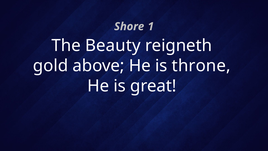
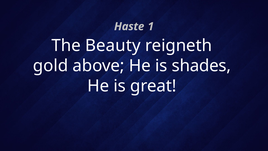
Shore: Shore -> Haste (129, 26)
throne: throne -> shades (201, 66)
